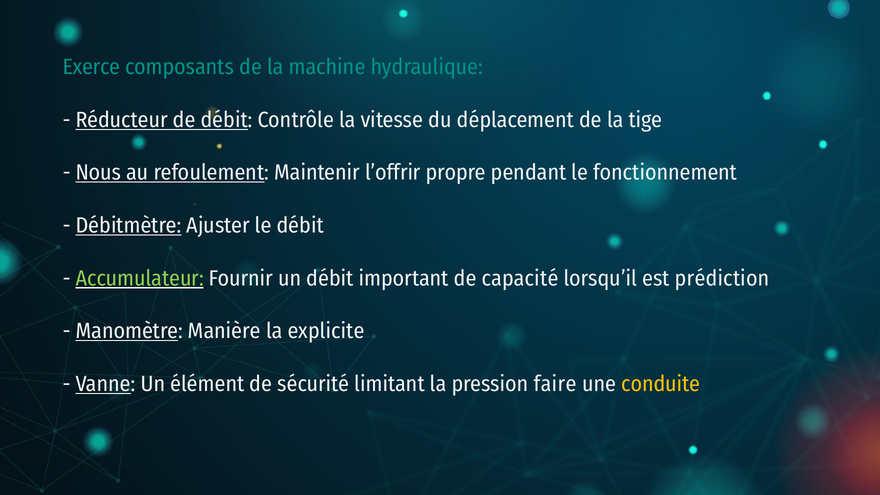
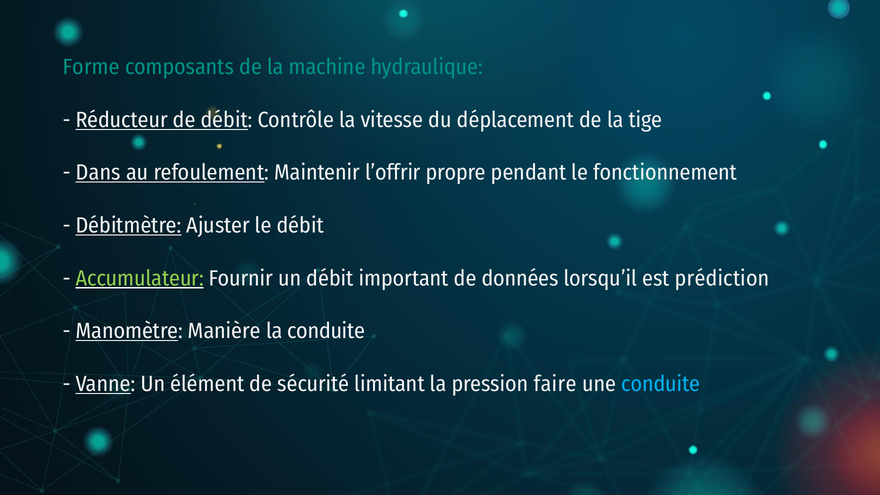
Exerce: Exerce -> Forme (91, 67)
Nous: Nous -> Dans (98, 173)
capacité: capacité -> données (520, 278)
la explicite: explicite -> conduite (326, 331)
conduite colour: yellow -> light blue (661, 384)
